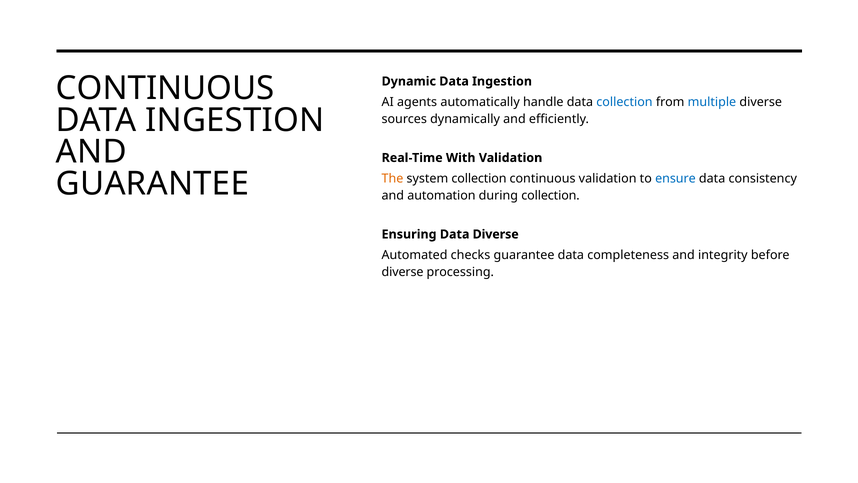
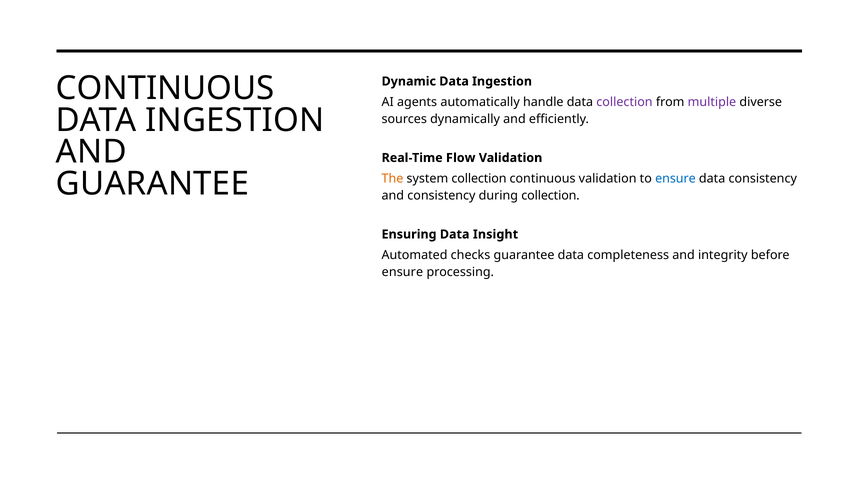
collection colour: blue -> purple (624, 102)
multiple colour: blue -> purple (712, 102)
With: With -> Flow (461, 158)
and automation: automation -> consistency (441, 195)
Data Diverse: Diverse -> Insight (496, 234)
diverse: diverse -> ensure (402, 272)
